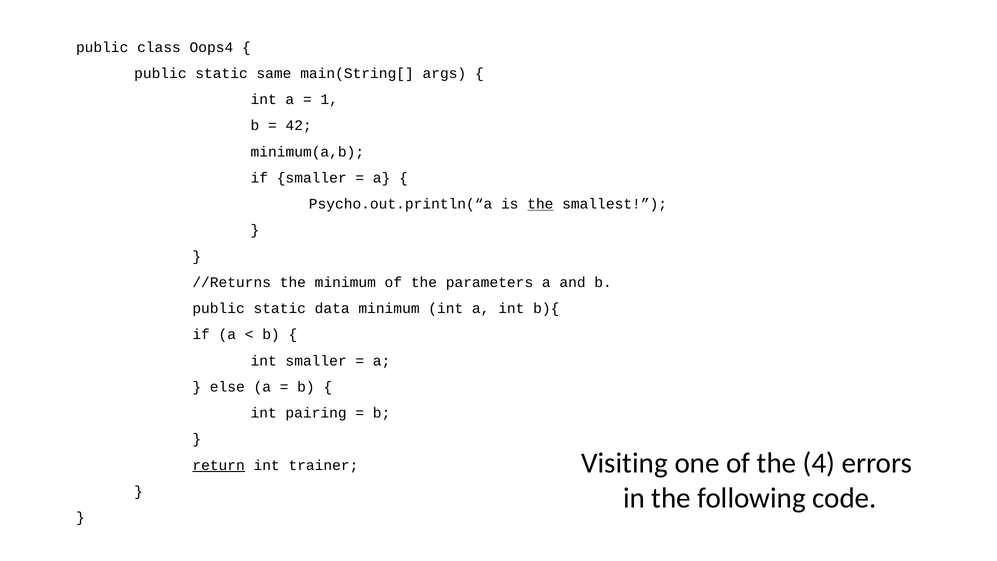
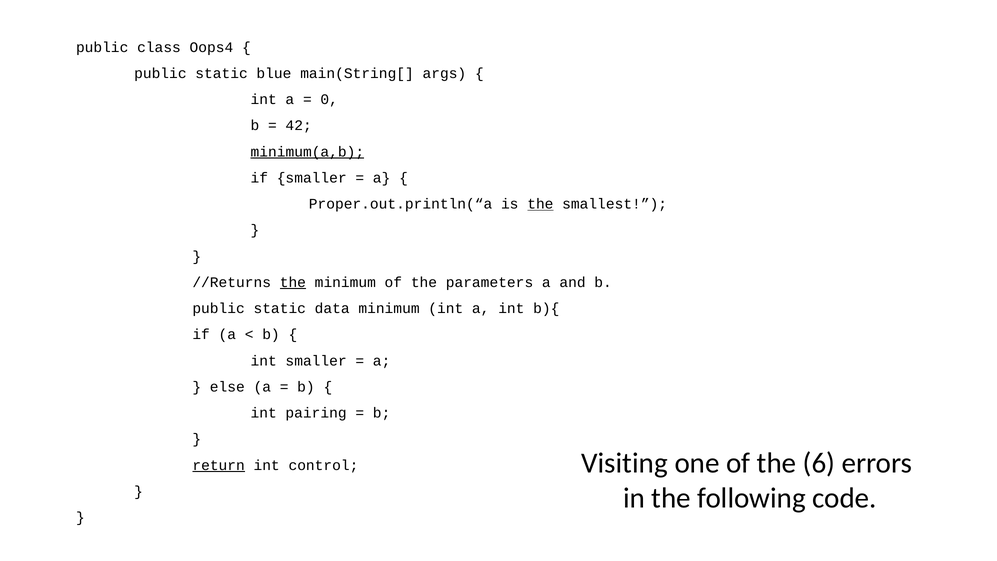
same: same -> blue (274, 73)
1: 1 -> 0 (329, 100)
minimum(a,b underline: none -> present (307, 152)
Psycho.out.println(“a: Psycho.out.println(“a -> Proper.out.println(“a (401, 204)
the underline: none -> present (293, 282)
4: 4 -> 6 (819, 463)
trainer: trainer -> control (323, 465)
